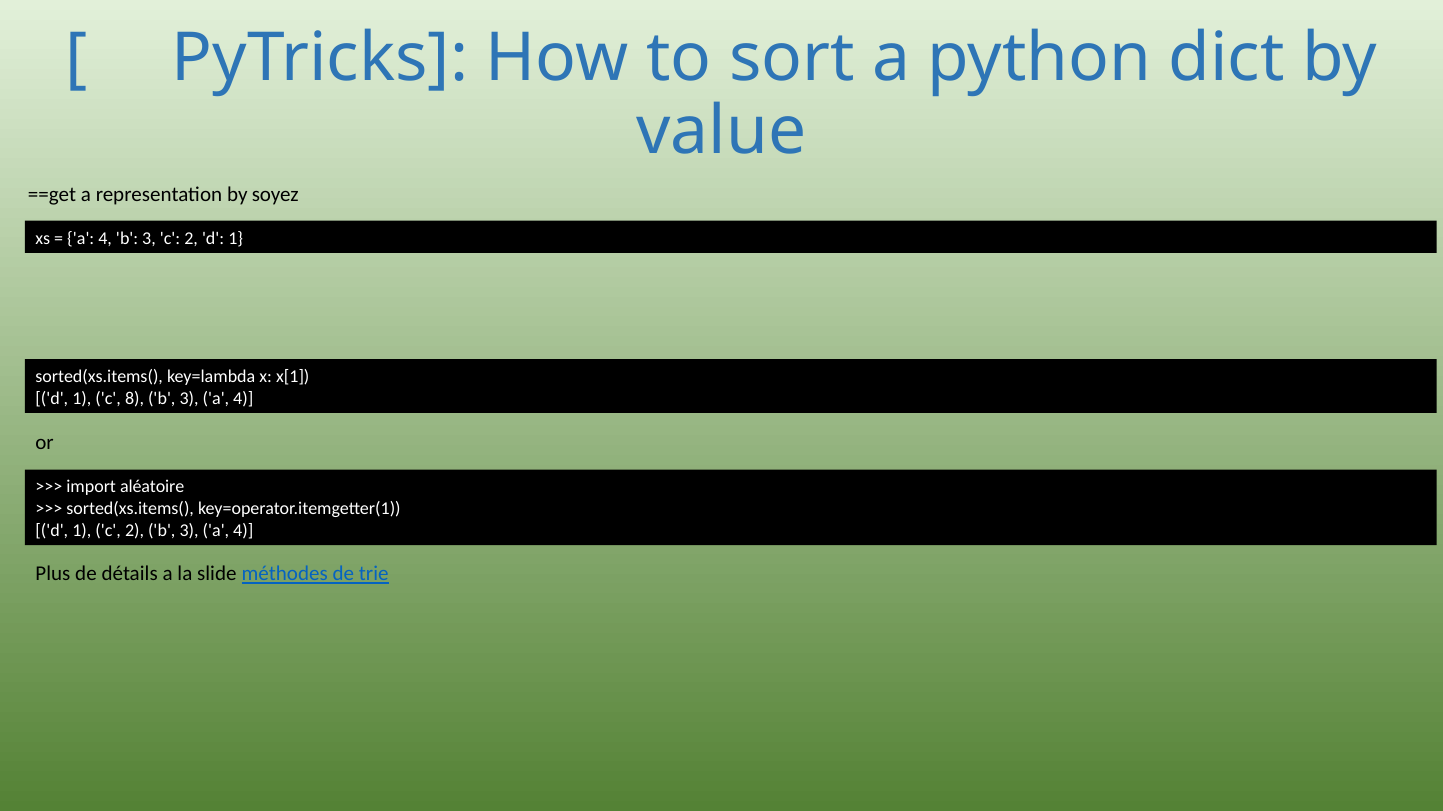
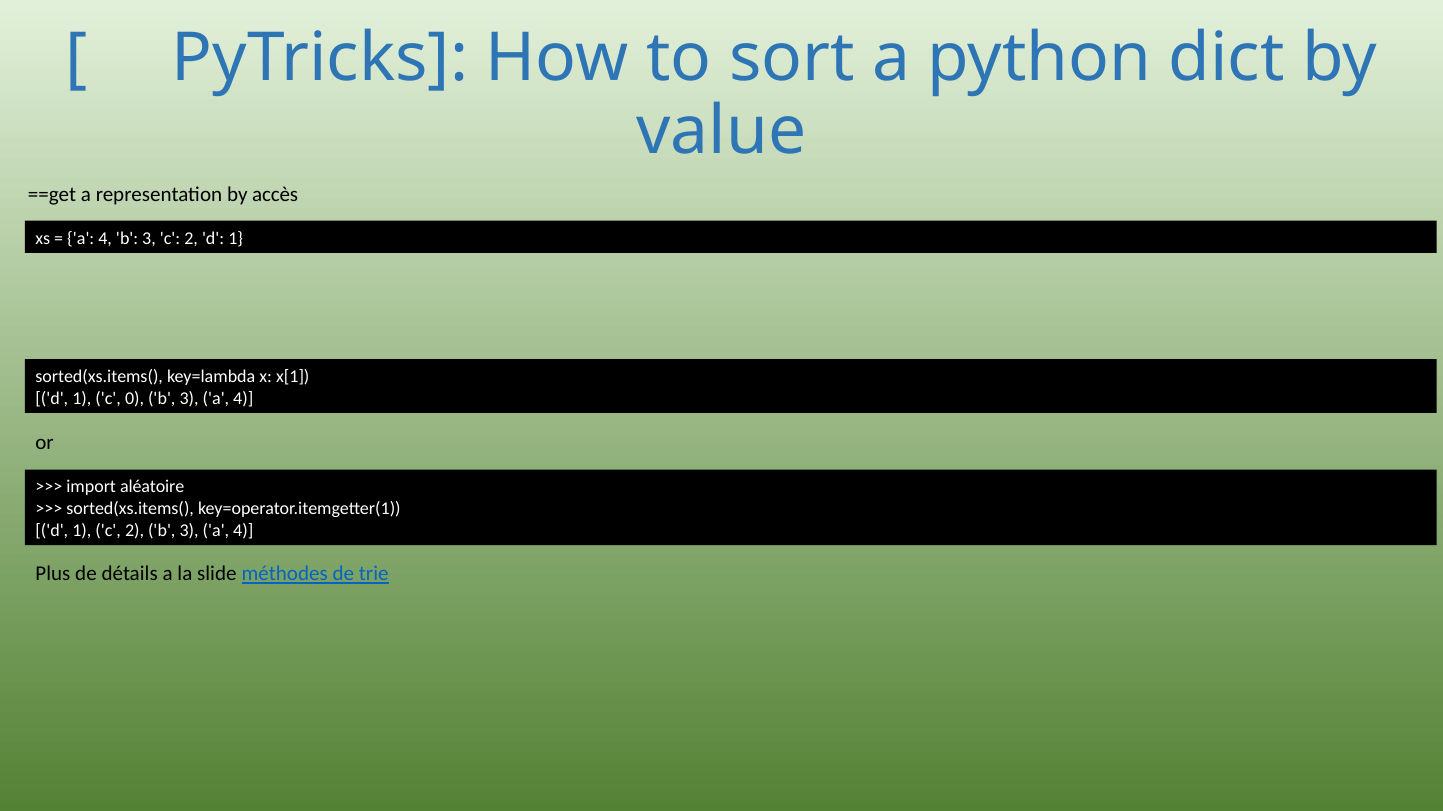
soyez: soyez -> accès (275, 195)
8: 8 -> 0 (135, 398)
